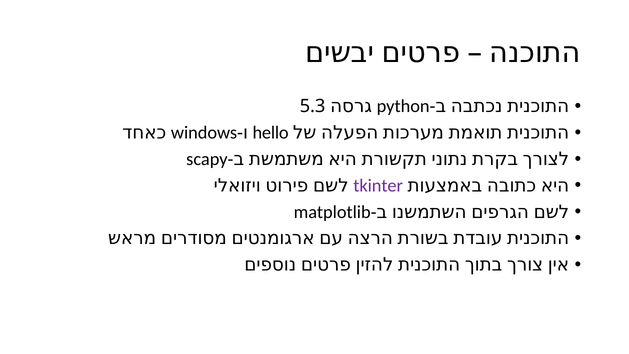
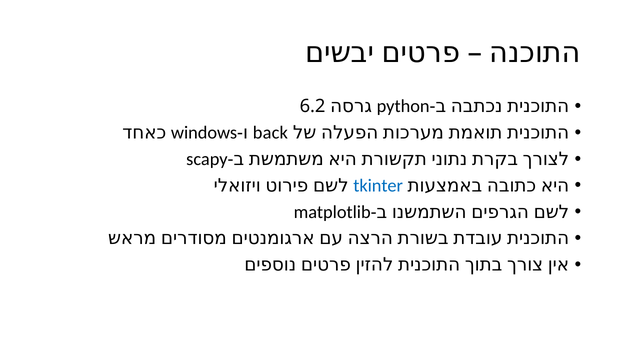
5.3: 5.3 -> 6.2 (313, 106)
hello: hello -> back (270, 133)
tkinter colour: purple -> blue (378, 185)
